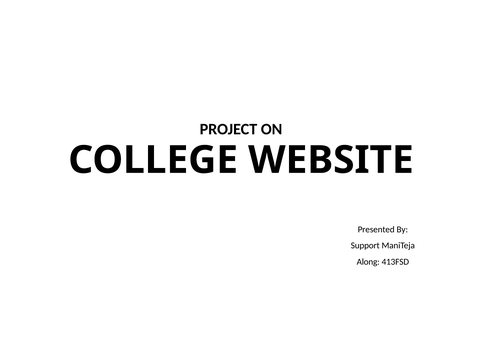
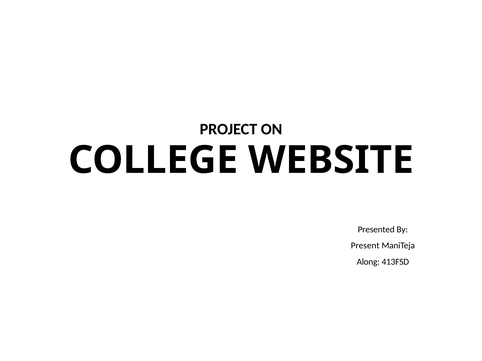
Support: Support -> Present (365, 246)
